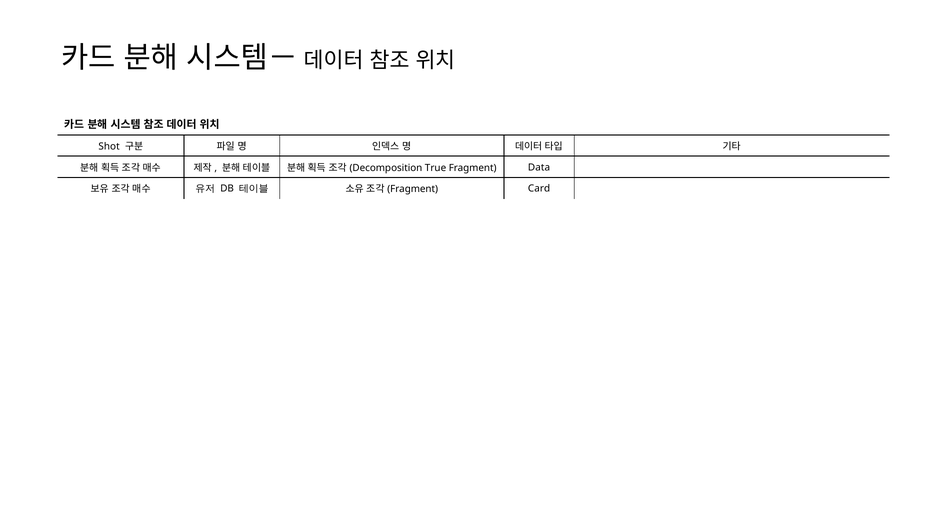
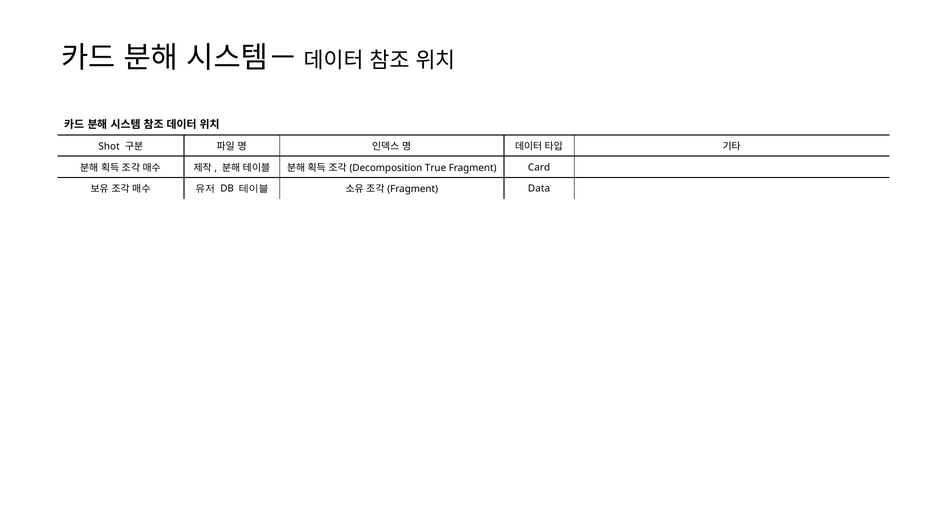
Data: Data -> Card (539, 168)
Card: Card -> Data (539, 189)
